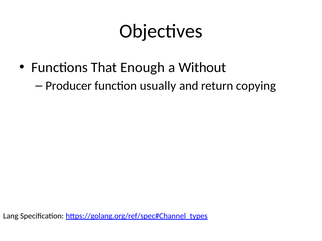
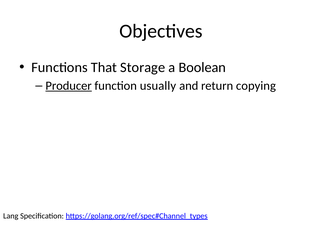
Enough: Enough -> Storage (143, 68)
Without: Without -> Boolean (202, 68)
Producer underline: none -> present (69, 86)
